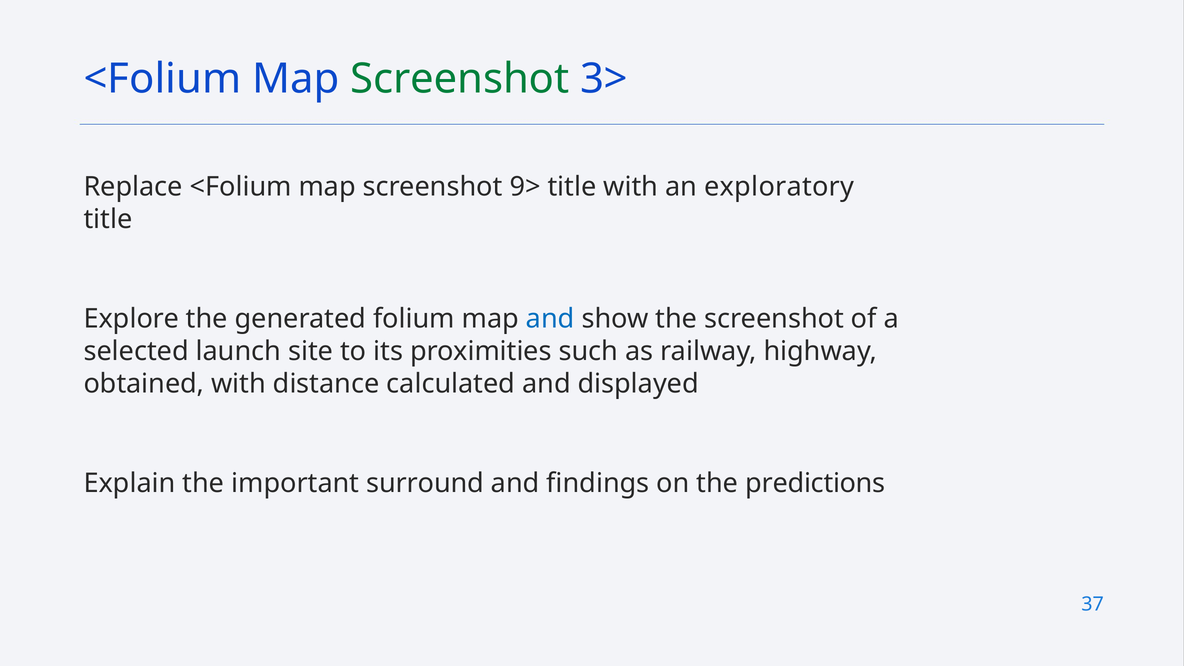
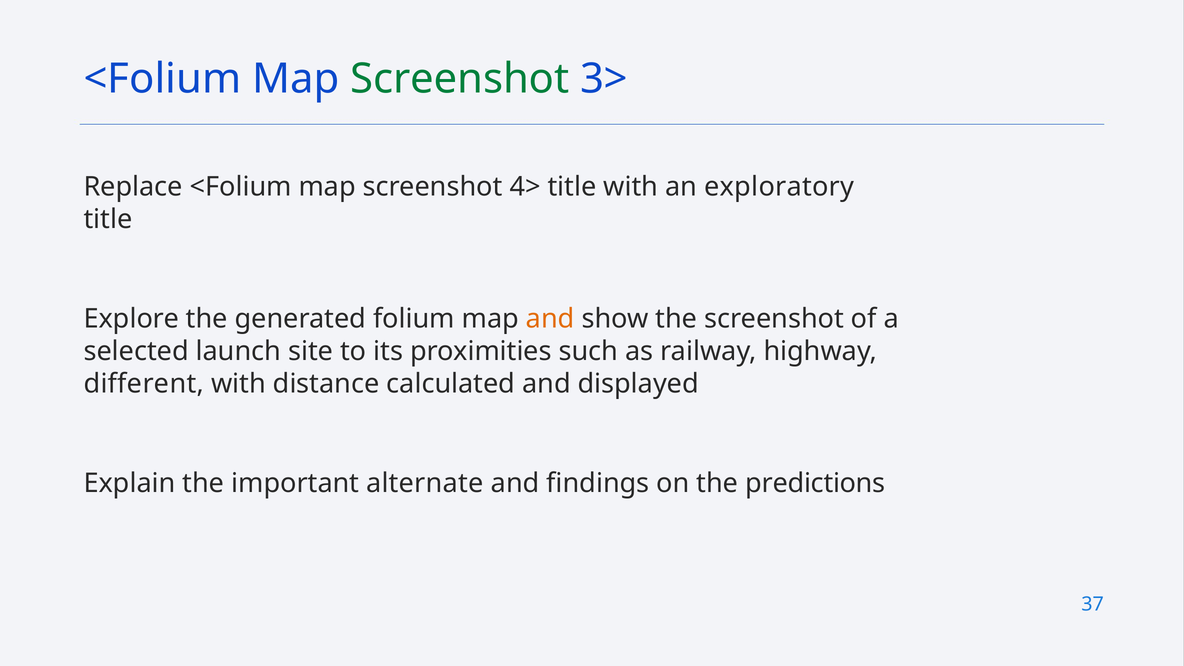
9>: 9> -> 4> (525, 187)
and colour: blue -> orange (550, 319)
obtained: obtained -> different (144, 384)
surround: surround -> alternate (425, 483)
